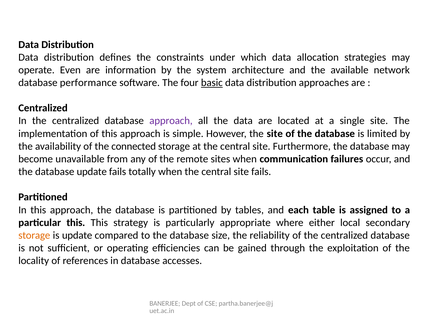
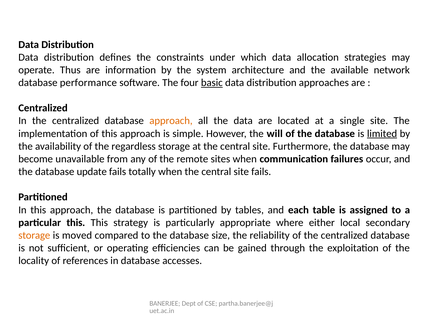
Even: Even -> Thus (70, 70)
approach colour: purple -> orange (171, 121)
the site: site -> will (275, 134)
limited underline: none -> present (382, 134)
connected: connected -> regardless (134, 147)
is update: update -> moved (77, 236)
